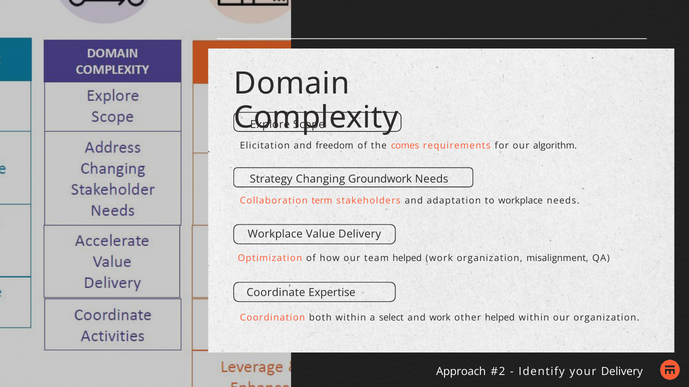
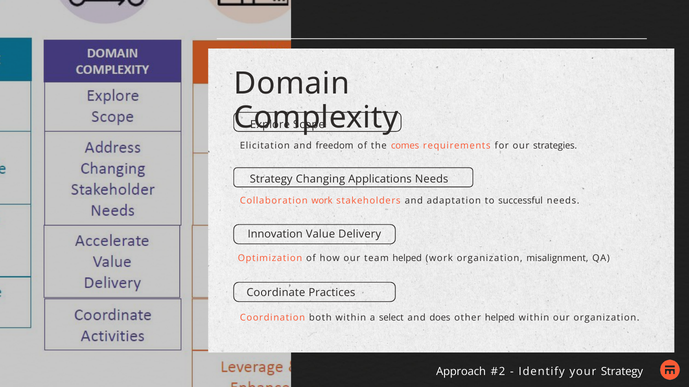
algorithm: algorithm -> strategies (555, 146)
Groundwork: Groundwork -> Applications (380, 179)
Collaboration term: term -> work (322, 201)
to workplace: workplace -> successful (521, 201)
Workplace: Workplace -> Innovation (275, 235)
Expertise: Expertise -> Practices (332, 293)
and work: work -> does (440, 318)
your Delivery: Delivery -> Strategy (622, 372)
